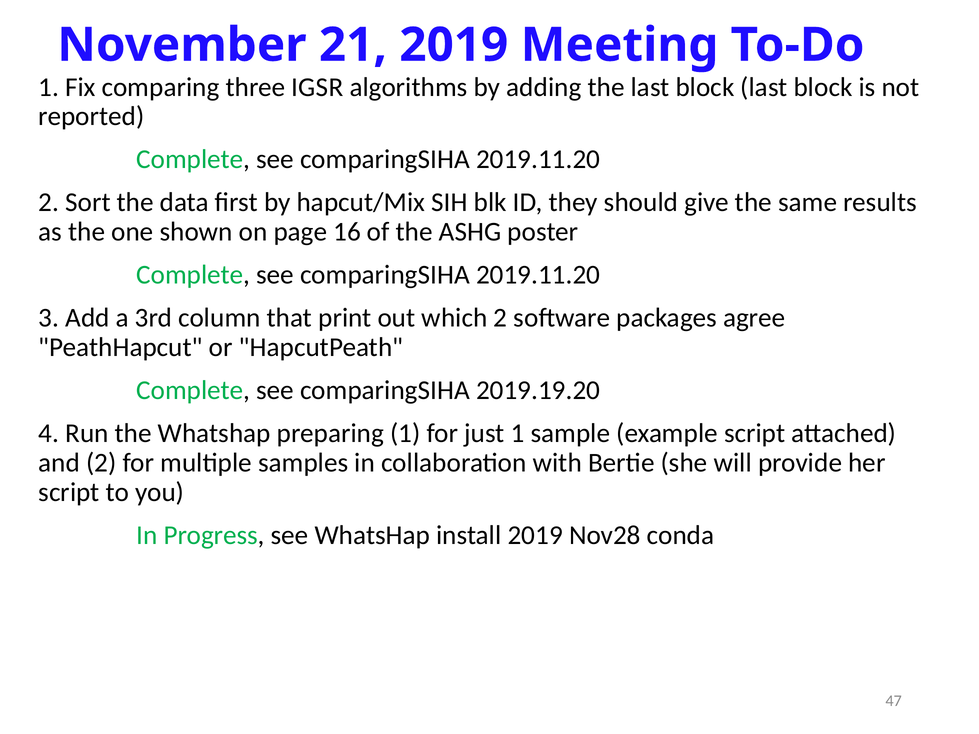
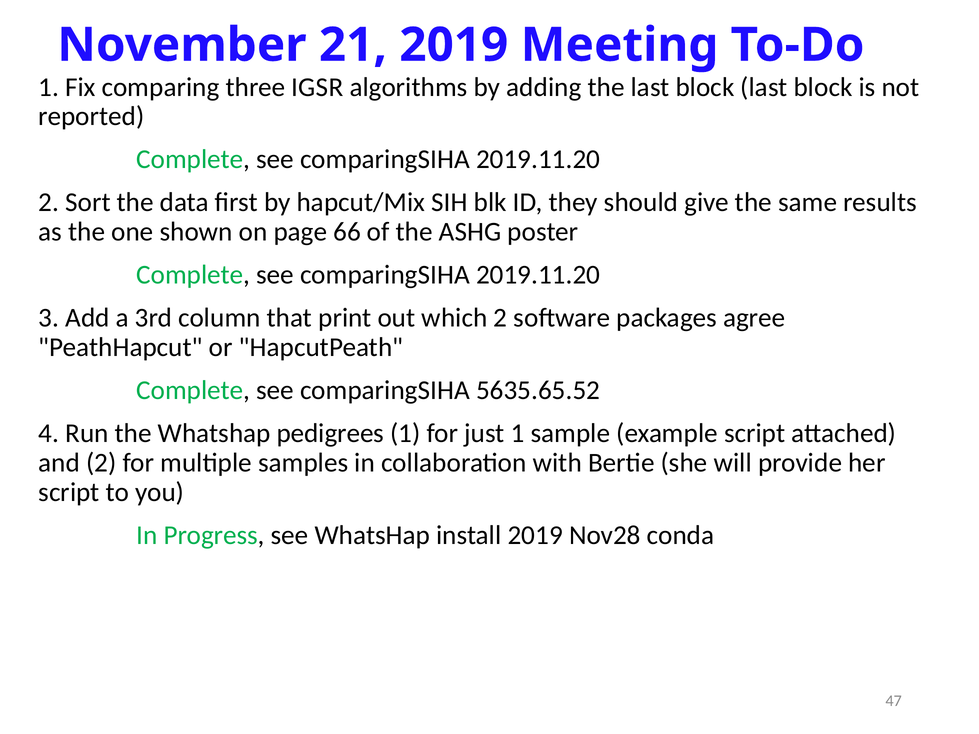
16: 16 -> 66 (347, 232)
2019.19.20: 2019.19.20 -> 5635.65.52 (538, 390)
preparing: preparing -> pedigrees (330, 433)
